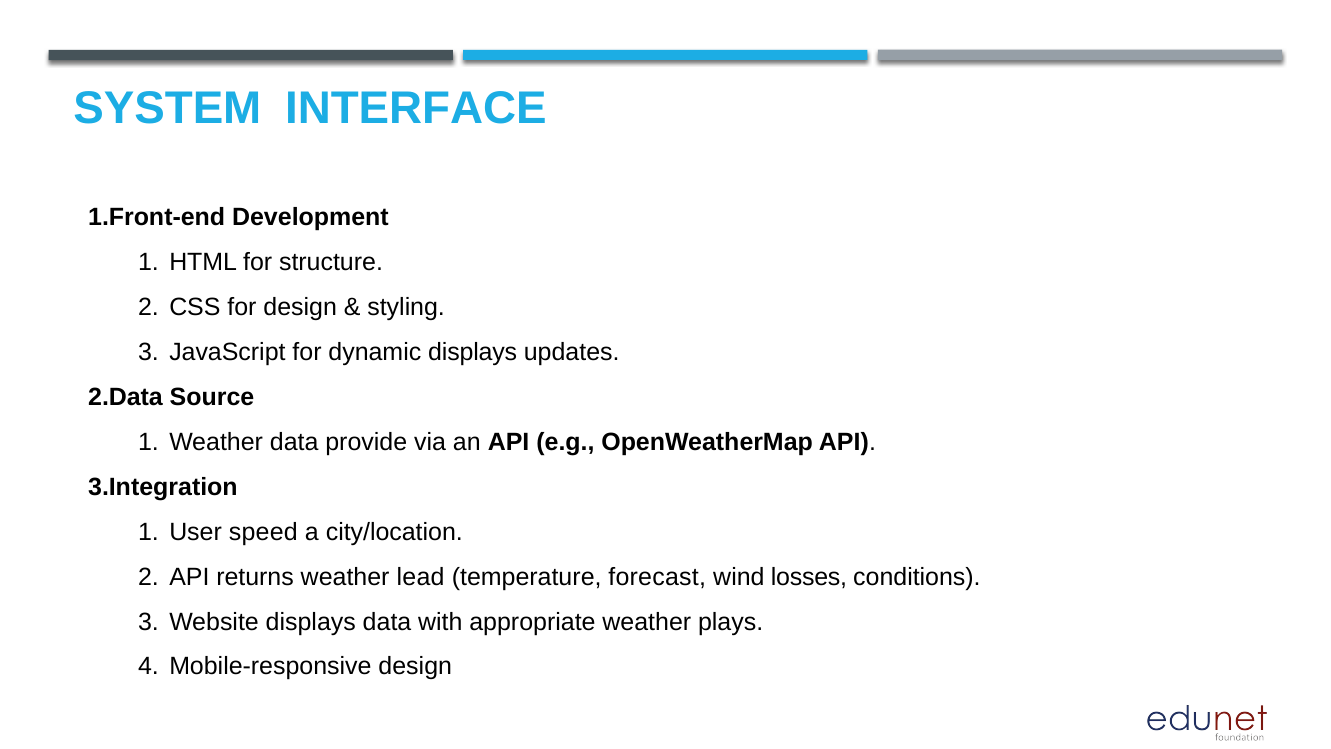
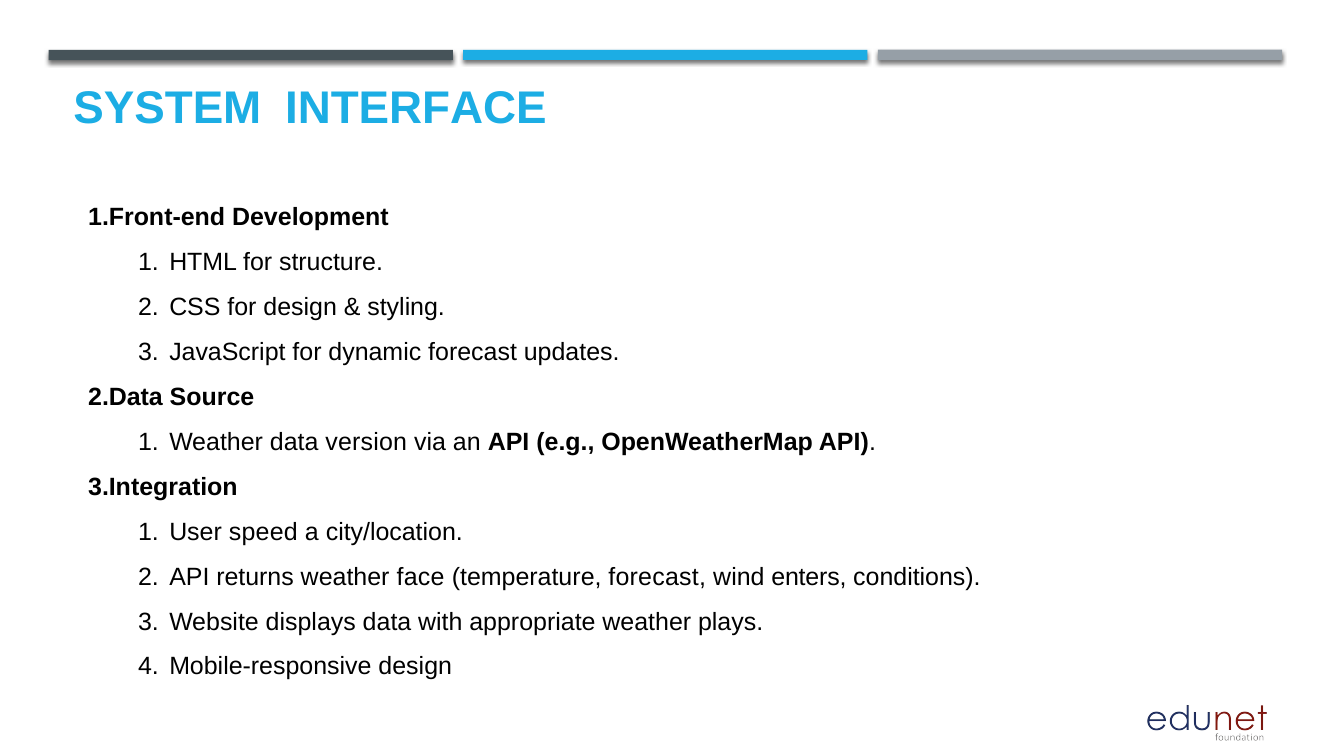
dynamic displays: displays -> forecast (473, 352)
provide: provide -> version (366, 442)
lead: lead -> face (421, 577)
losses: losses -> enters (809, 577)
